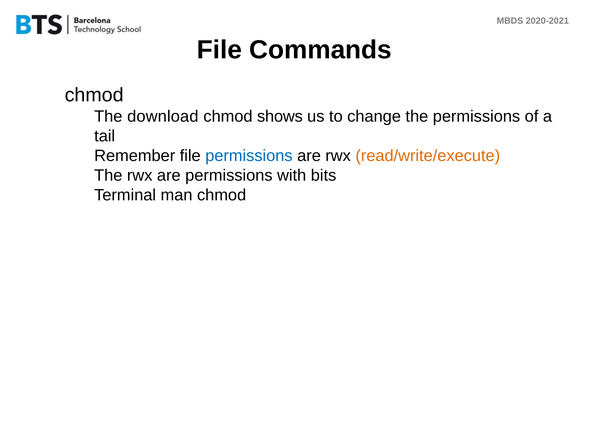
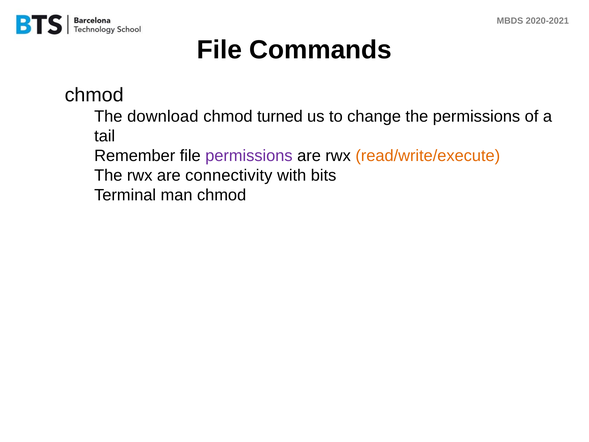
shows: shows -> turned (280, 116)
permissions colour: blue -> purple (249, 156)
are permissions: permissions -> connectivity (229, 175)
